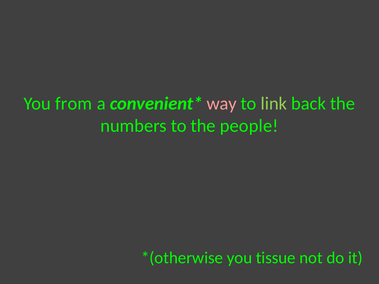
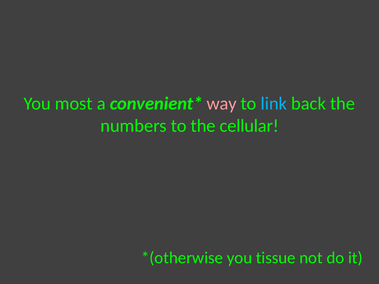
from: from -> most (74, 104)
link colour: light green -> light blue (274, 104)
people: people -> cellular (249, 126)
